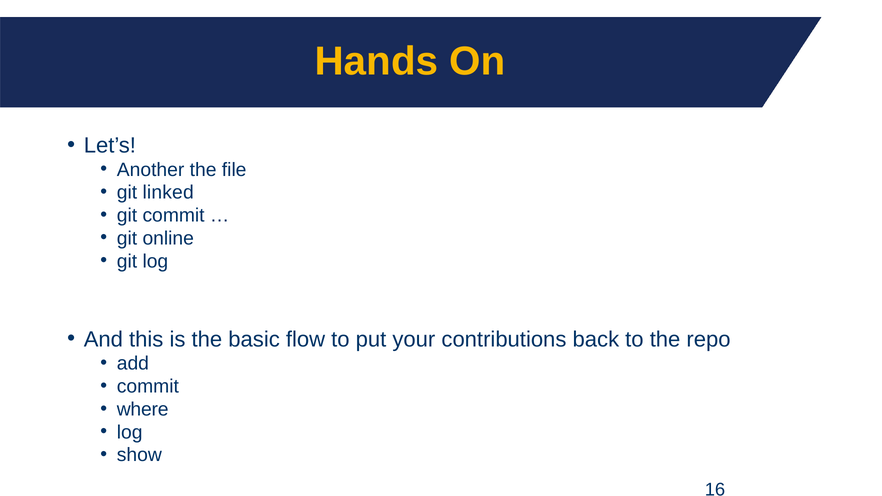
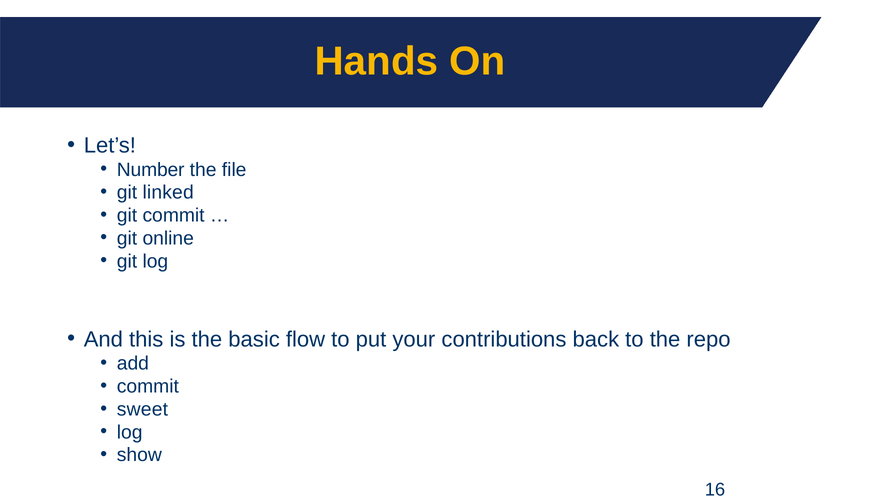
Another: Another -> Number (151, 170)
where: where -> sweet (142, 409)
